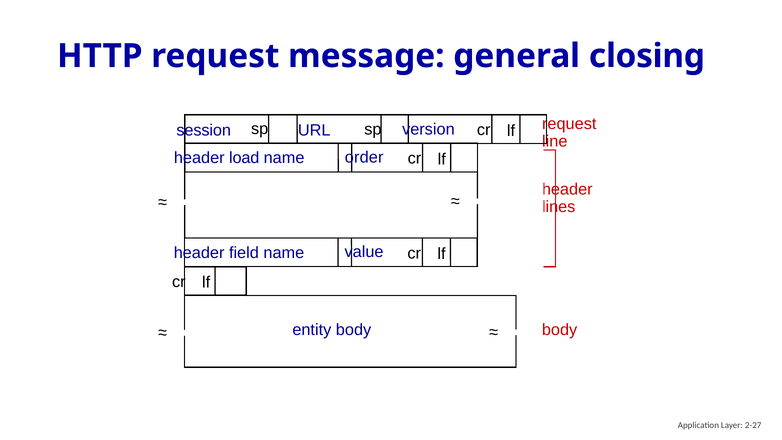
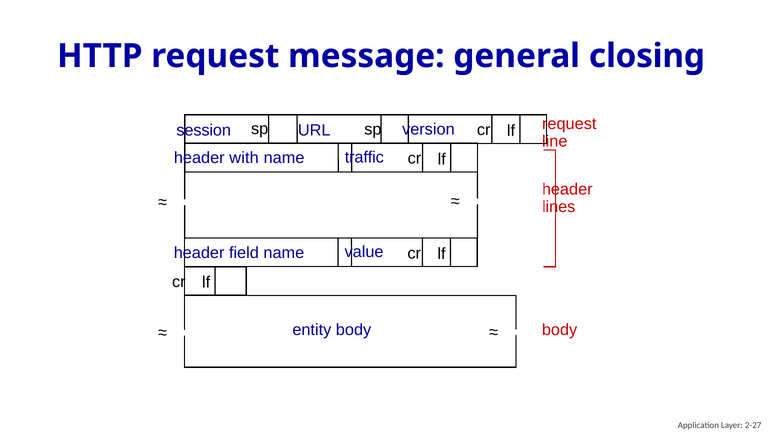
order: order -> traffic (364, 157)
load: load -> with (244, 158)
